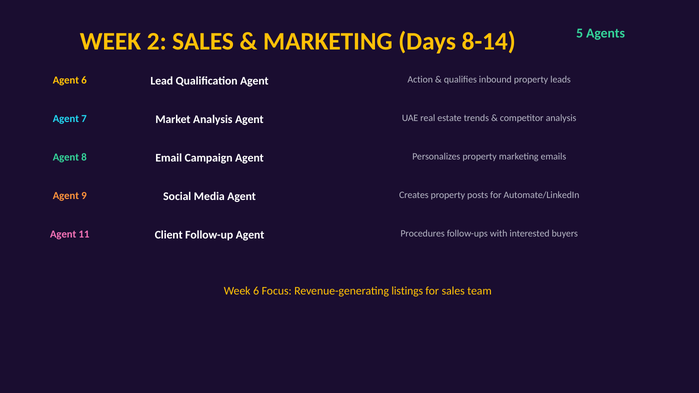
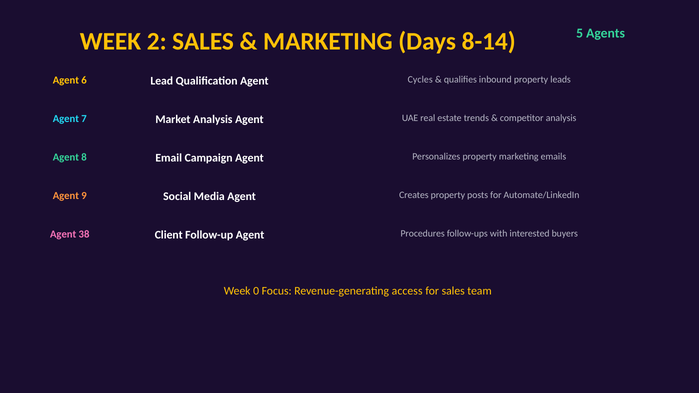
Action: Action -> Cycles (420, 80)
11: 11 -> 38 (84, 234)
6: 6 -> 0 (256, 291)
listings: listings -> access (407, 291)
